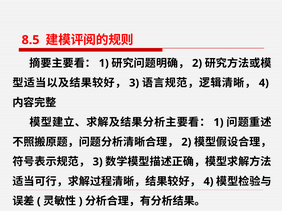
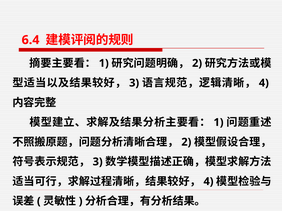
8.5: 8.5 -> 6.4 (31, 40)
